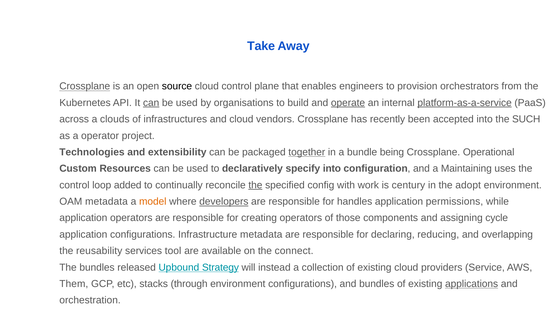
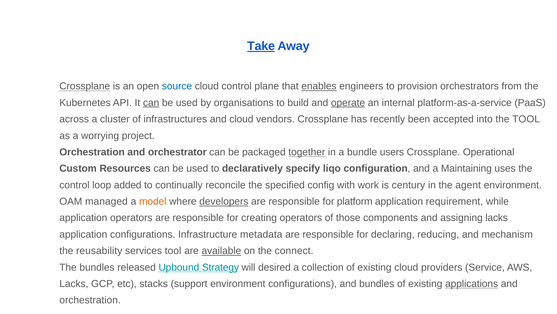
Take underline: none -> present (261, 46)
source colour: black -> blue (177, 86)
enables underline: none -> present (319, 86)
platform-as-a-service underline: present -> none (465, 103)
clouds: clouds -> cluster (115, 119)
the SUCH: SUCH -> TOOL (526, 119)
operator: operator -> worrying (100, 135)
Technologies: Technologies -> Orchestration (92, 152)
extensibility: extensibility -> orchestrator (177, 152)
being: being -> users (392, 152)
specify into: into -> liqo (332, 168)
the underline: present -> none (255, 185)
adopt: adopt -> agent (468, 185)
OAM metadata: metadata -> managed (106, 201)
handles: handles -> platform (355, 201)
permissions: permissions -> requirement (454, 201)
assigning cycle: cycle -> lacks (497, 218)
overlapping: overlapping -> mechanism (507, 234)
available underline: none -> present (221, 250)
instead: instead -> desired (274, 267)
Them: Them -> Lacks (74, 283)
through: through -> support (189, 283)
